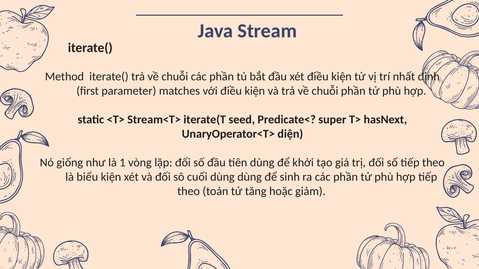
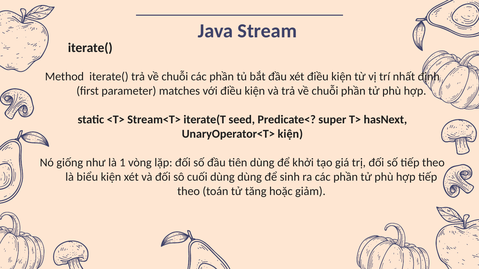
UnaryOperator<T> diện: diện -> kiện (290, 134)
